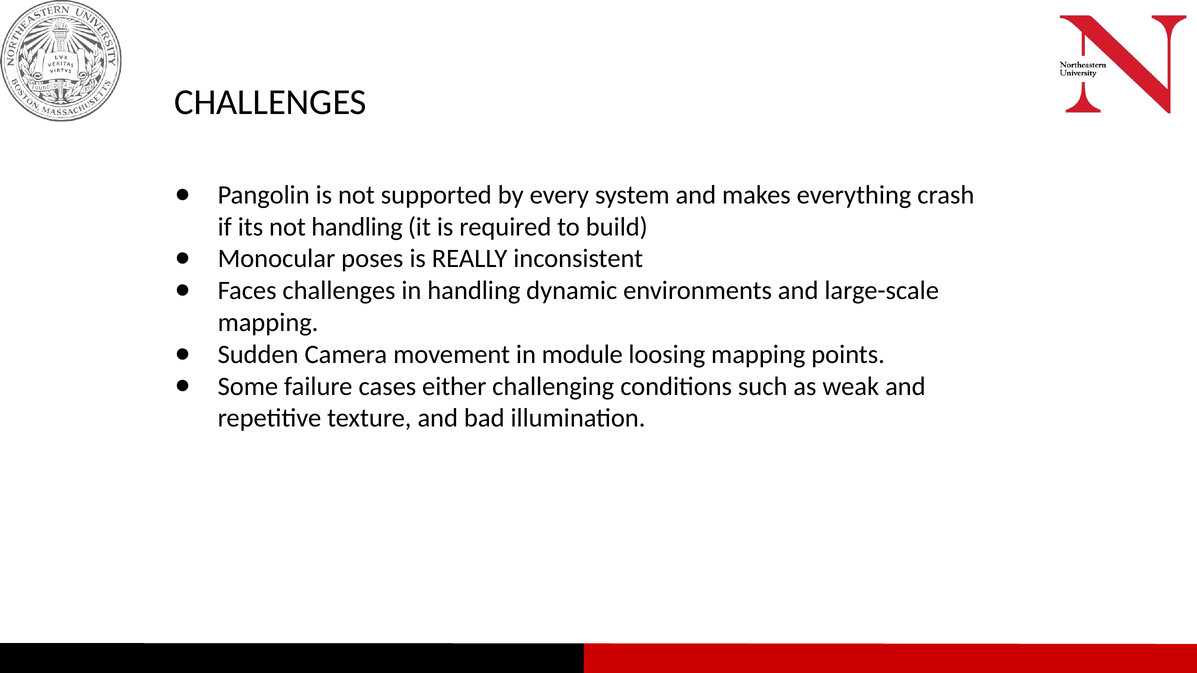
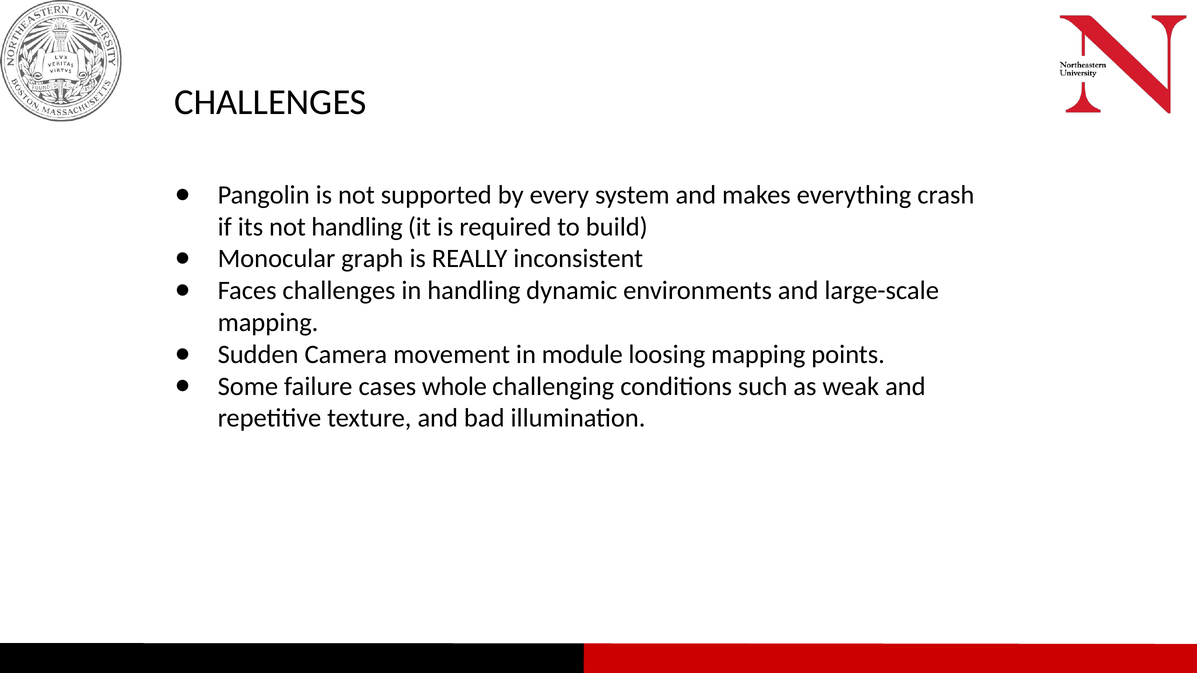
poses: poses -> graph (372, 259)
either: either -> whole (454, 386)
